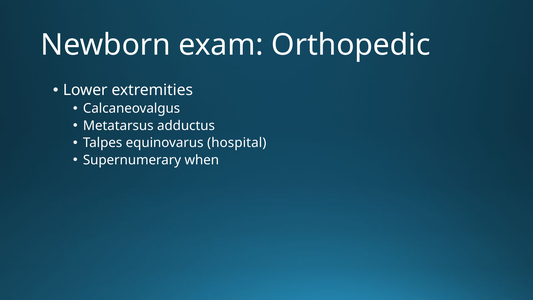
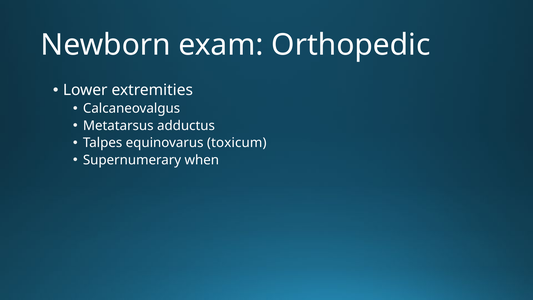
hospital: hospital -> toxicum (237, 143)
